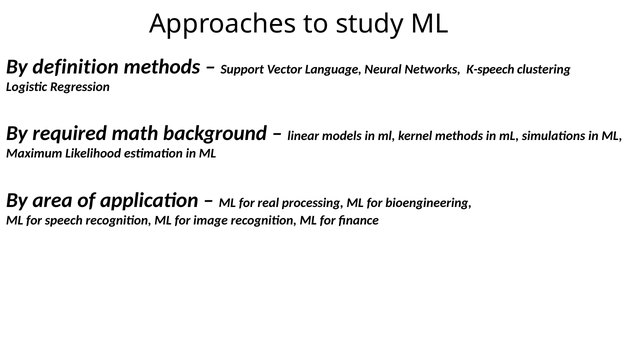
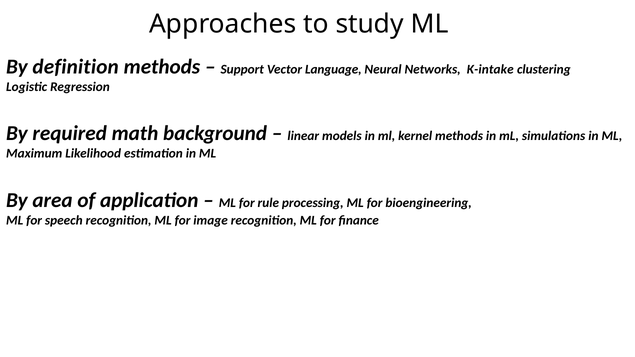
K-speech: K-speech -> K-intake (490, 69)
real: real -> rule (268, 203)
